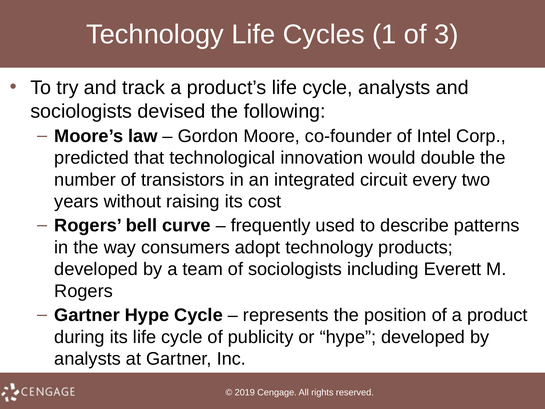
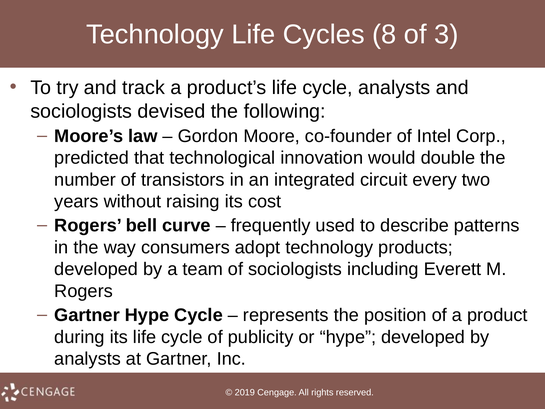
1: 1 -> 8 (384, 35)
